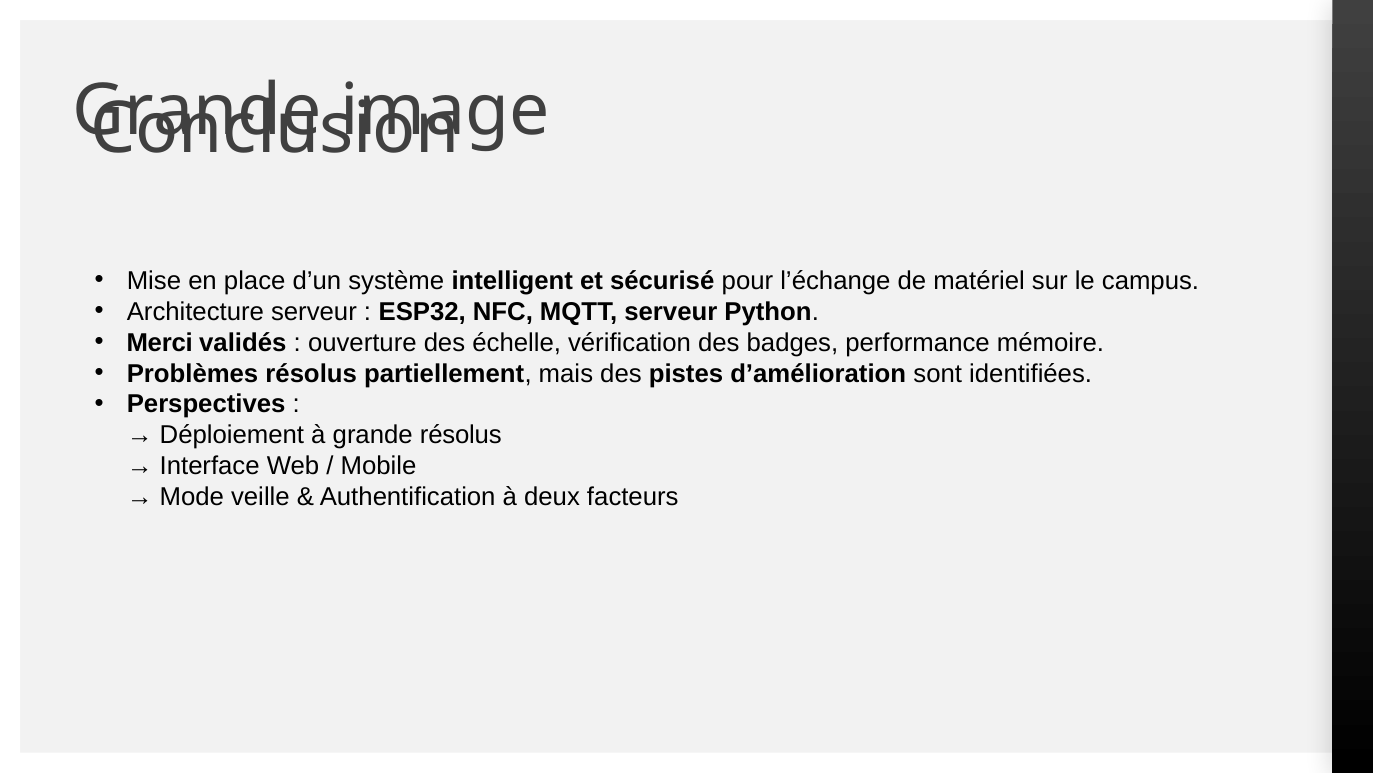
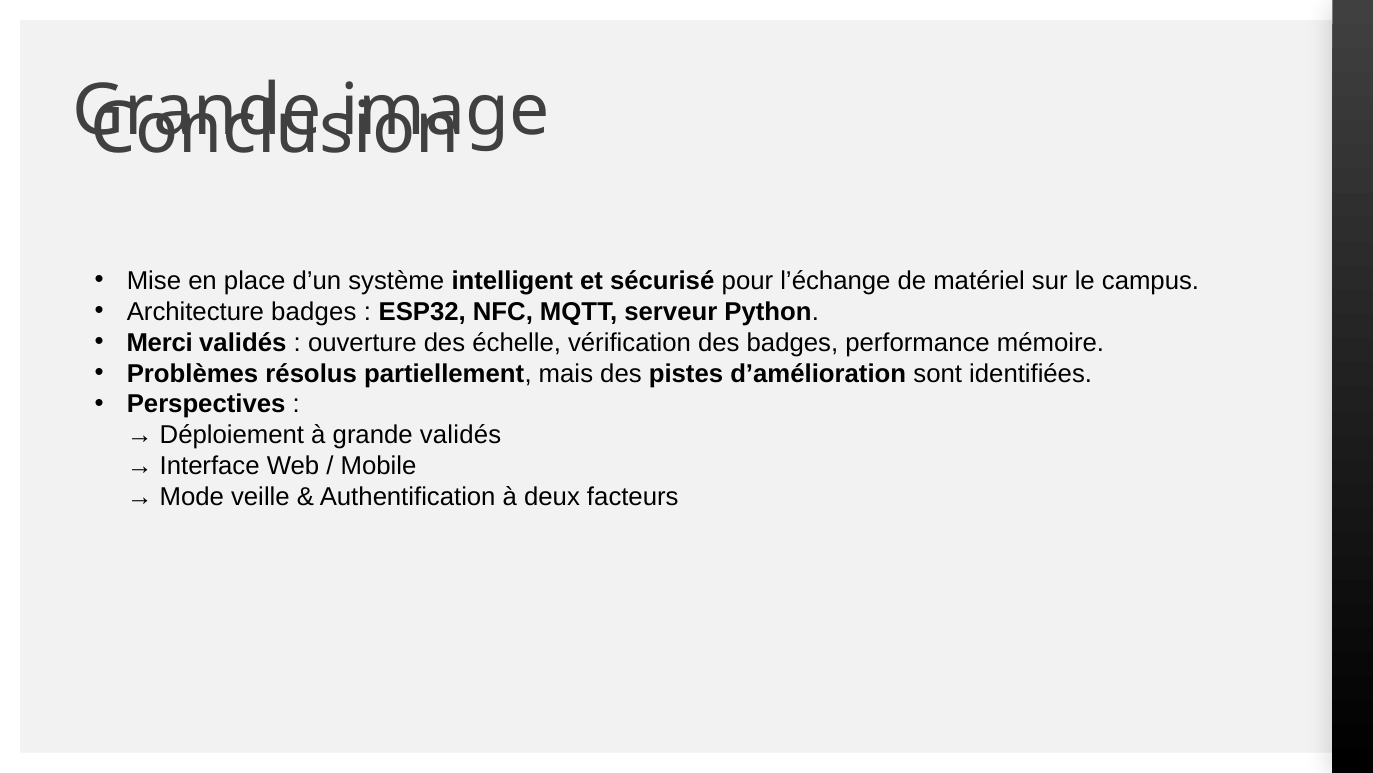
Architecture serveur: serveur -> badges (314, 311)
grande résolus: résolus -> validés (461, 435)
